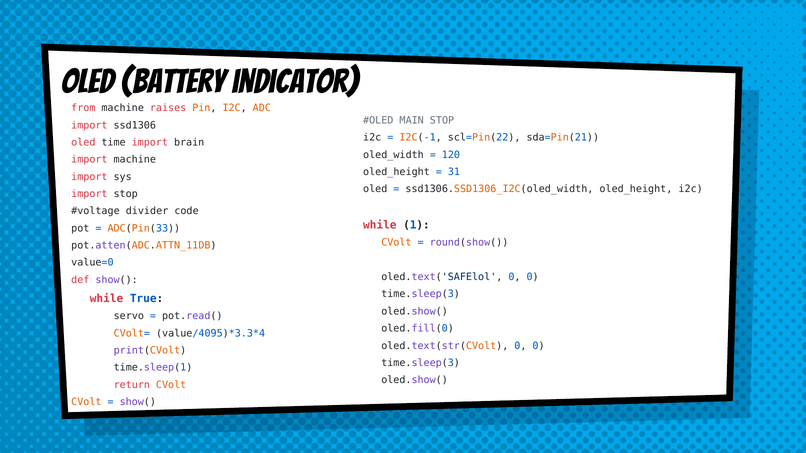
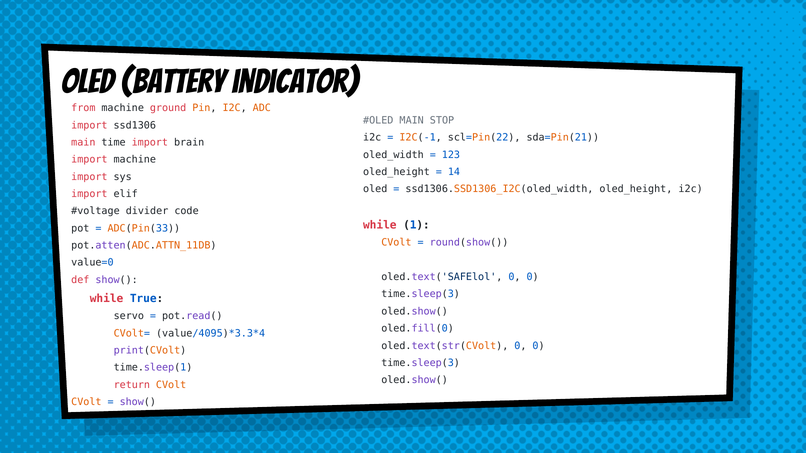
raises: raises -> ground (168, 108)
oled: oled -> main (83, 142)
120: 120 -> 123 (451, 155)
31: 31 -> 14 (454, 172)
import stop: stop -> elif (126, 194)
